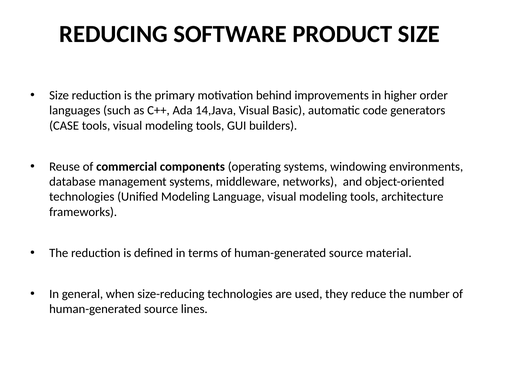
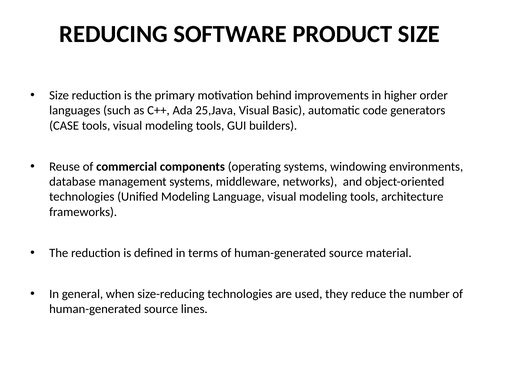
14,Java: 14,Java -> 25,Java (216, 110)
